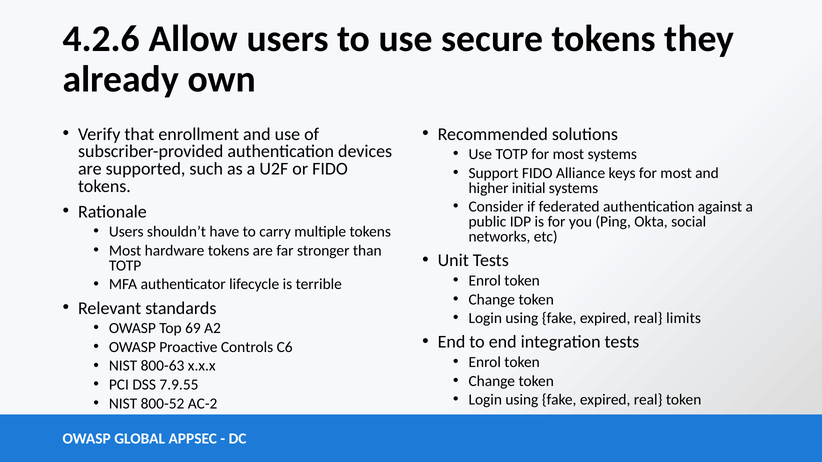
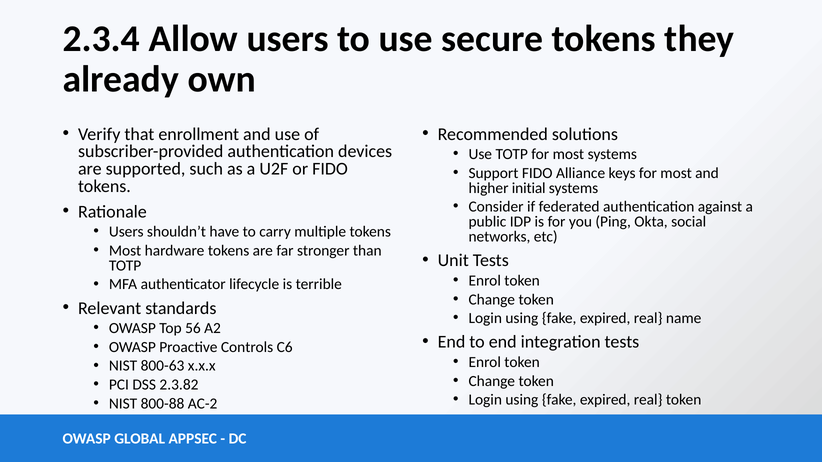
4.2.6: 4.2.6 -> 2.3.4 (101, 39)
limits: limits -> name (684, 319)
69: 69 -> 56 (193, 329)
7.9.55: 7.9.55 -> 2.3.82 (179, 385)
800-52: 800-52 -> 800-88 (162, 404)
